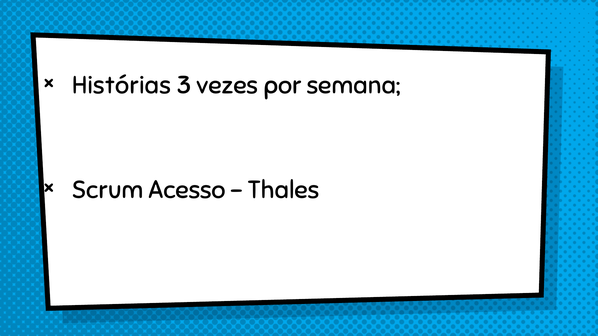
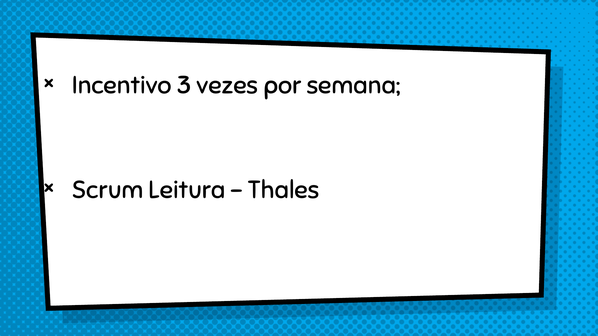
Histórias: Histórias -> Incentivo (122, 85)
Acesso: Acesso -> Leitura (187, 190)
